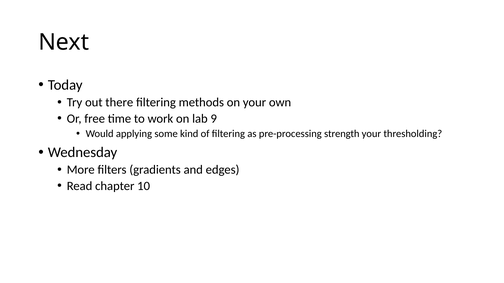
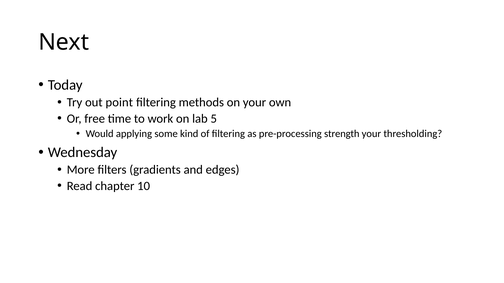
there: there -> point (119, 103)
9: 9 -> 5 (214, 119)
